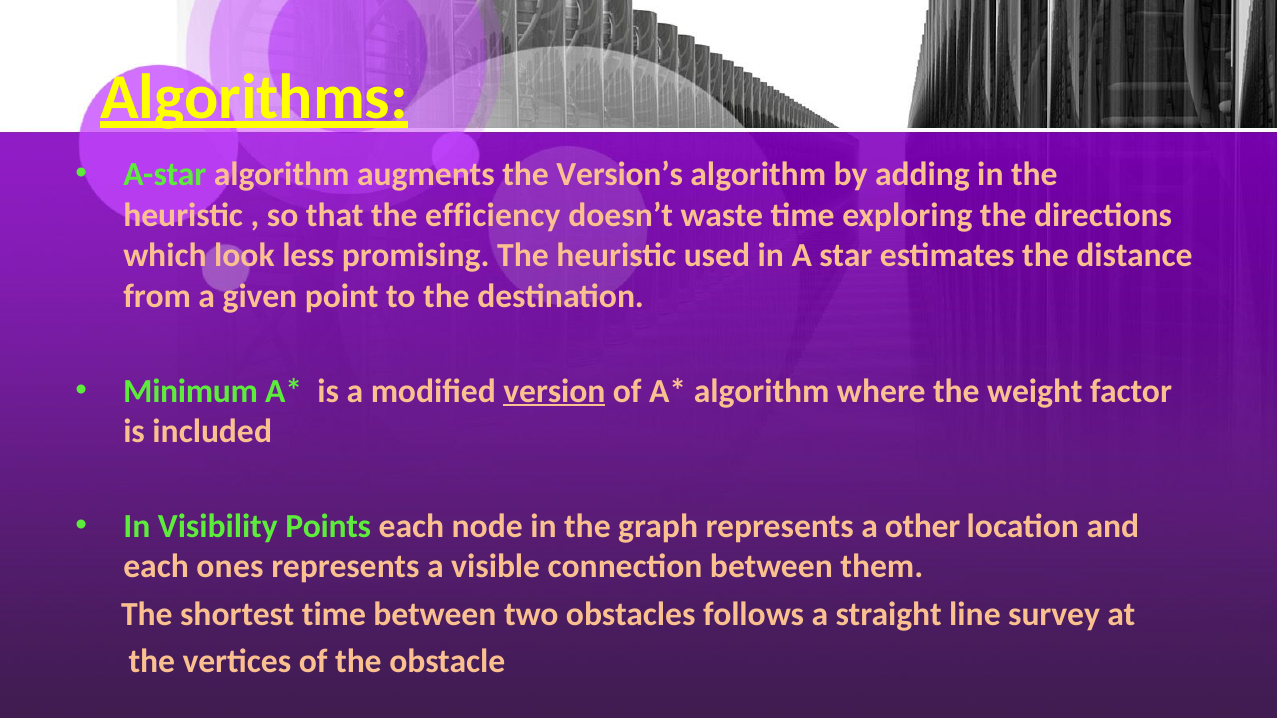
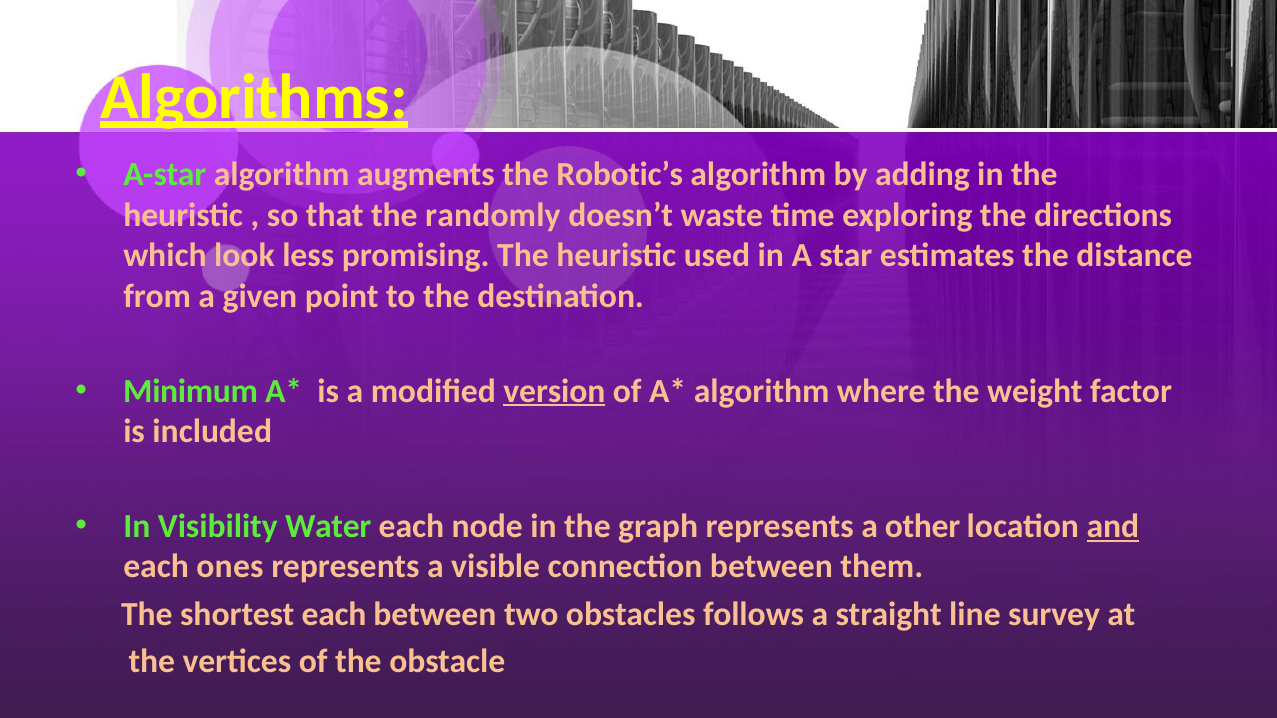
Version’s: Version’s -> Robotic’s (620, 175)
efficiency: efficiency -> randomly (493, 215)
Points: Points -> Water (328, 527)
and underline: none -> present (1113, 527)
shortest time: time -> each (334, 615)
